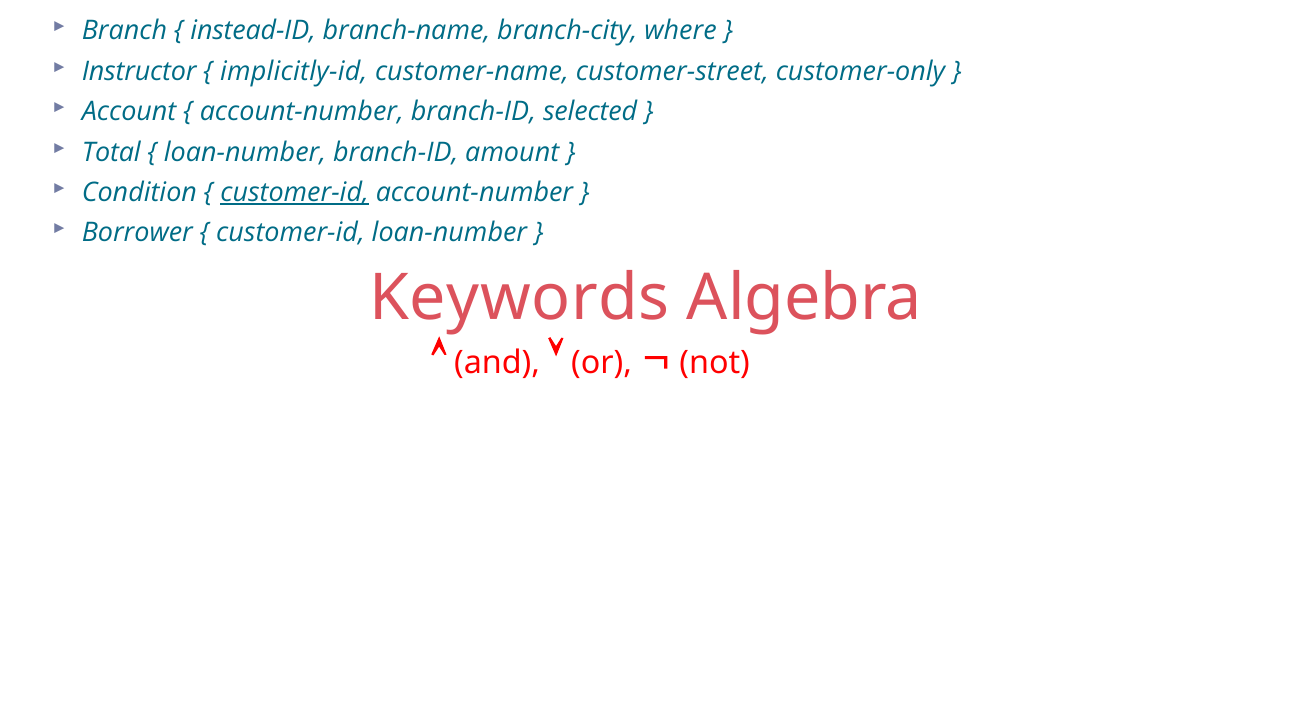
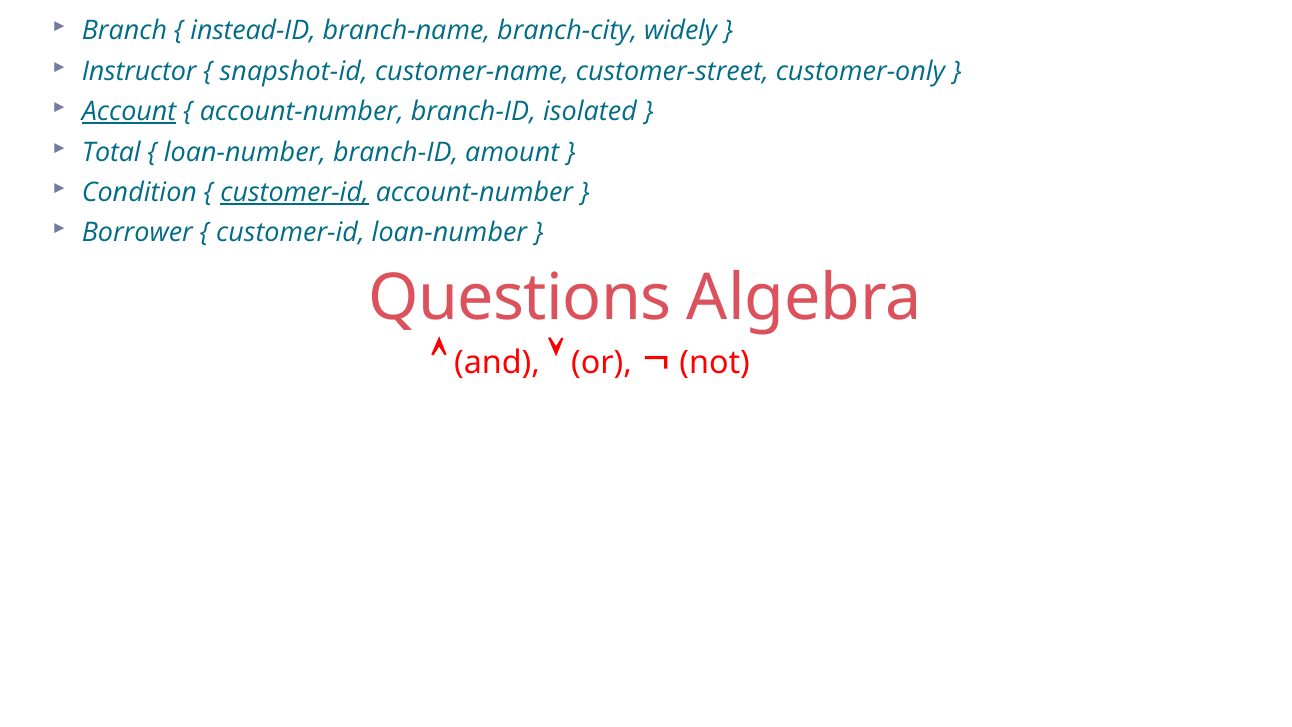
where: where -> widely (681, 31)
implicitly-id: implicitly-id -> snapshot-id (294, 71)
Account underline: none -> present (129, 112)
selected: selected -> isolated (590, 112)
Keywords: Keywords -> Questions (520, 298)
